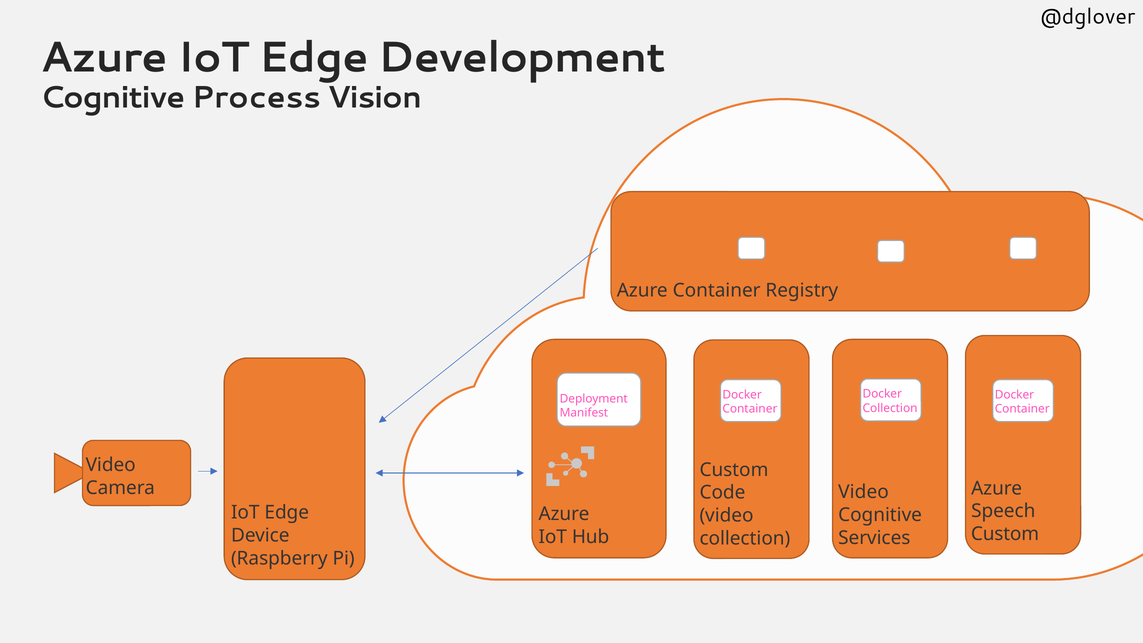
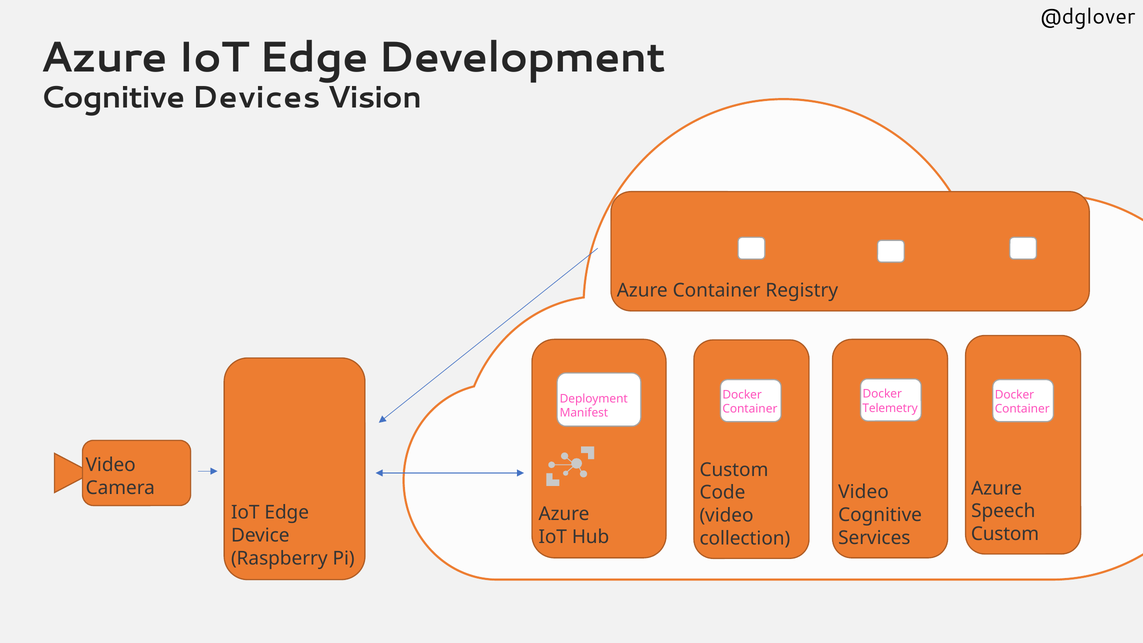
Process: Process -> Devices (256, 98)
Collection: Collection -> Telemetry (890, 408)
